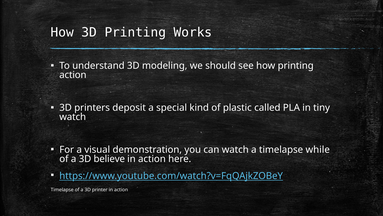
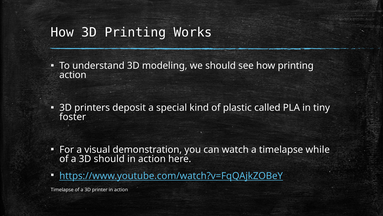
watch: watch -> foster (73, 117)
3D believe: believe -> should (109, 159)
